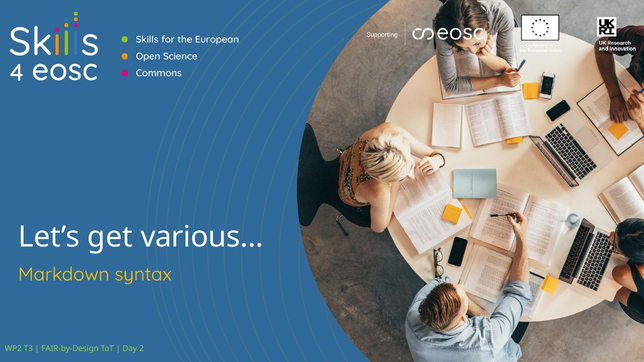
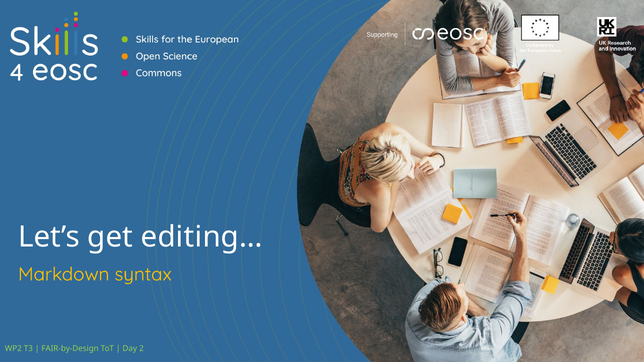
various…: various… -> editing… (202, 237)
